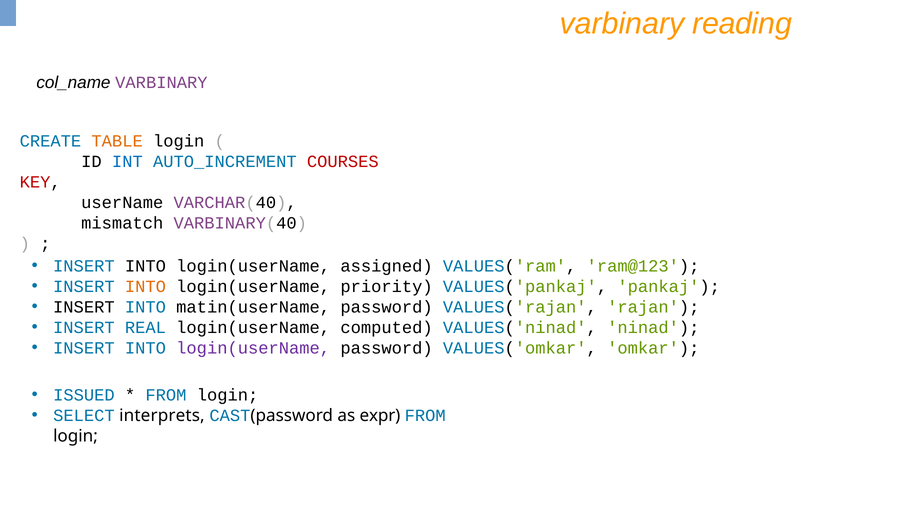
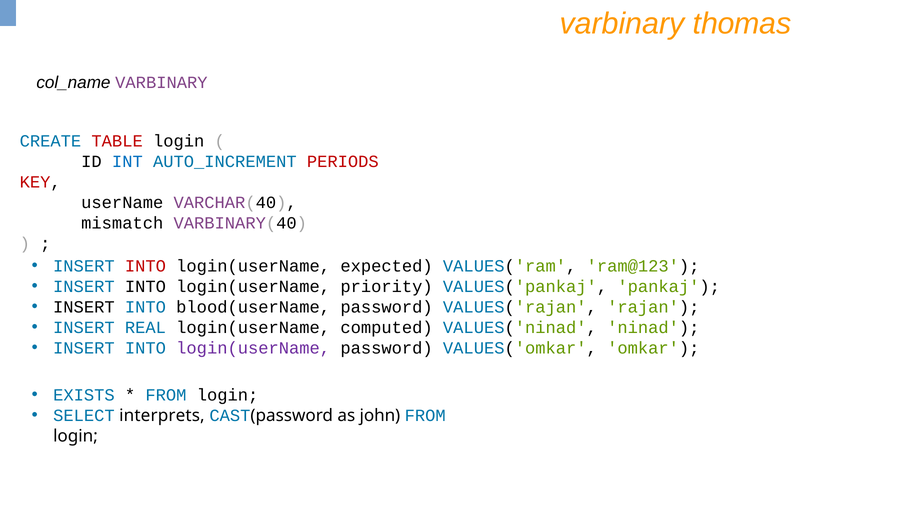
reading: reading -> thomas (742, 24)
TABLE colour: orange -> red (117, 141)
COURSES: COURSES -> PERIODS (343, 162)
INTO colour: black -> red (145, 266)
assigned: assigned -> expected (387, 266)
INTO colour: orange -> black (145, 286)
matin(userName: matin(userName -> blood(userName (253, 307)
ISSUED: ISSUED -> EXISTS (84, 395)
expr: expr -> john (380, 416)
